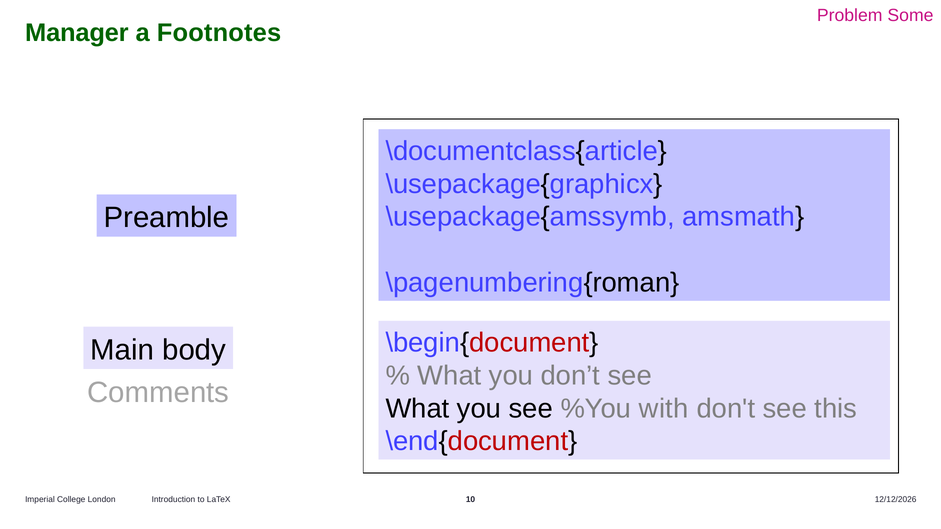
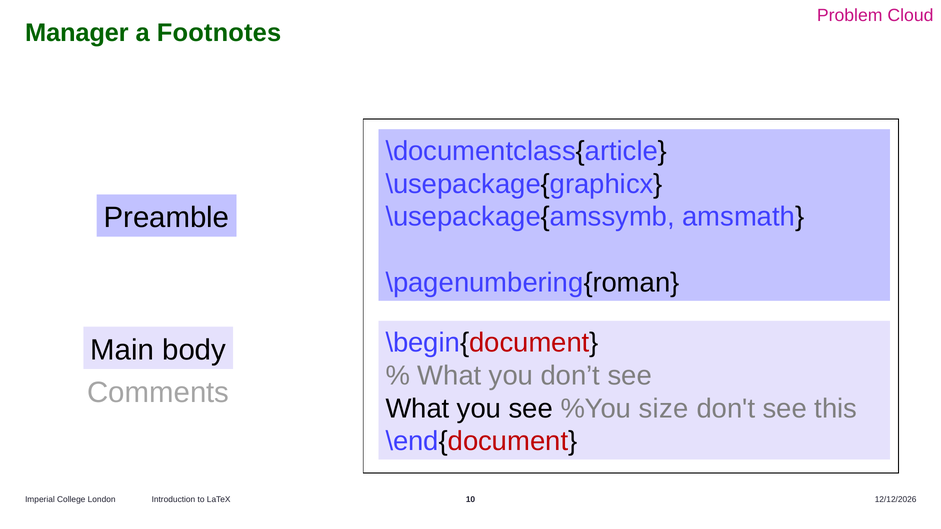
Some: Some -> Cloud (910, 15)
with: with -> size (664, 409)
